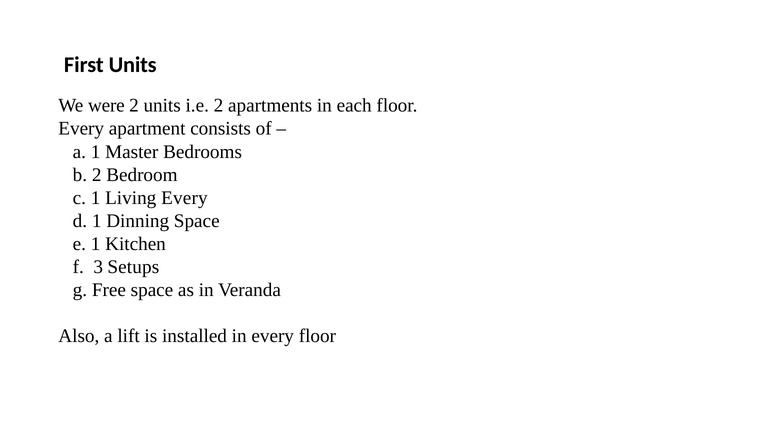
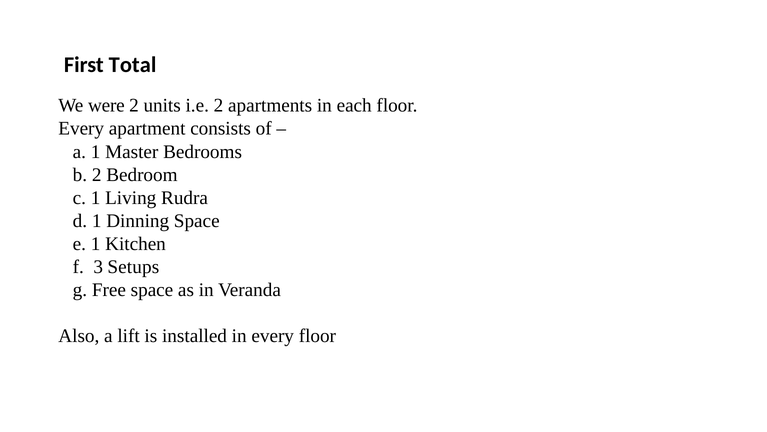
First Units: Units -> Total (133, 65)
Living Every: Every -> Rudra (185, 197)
